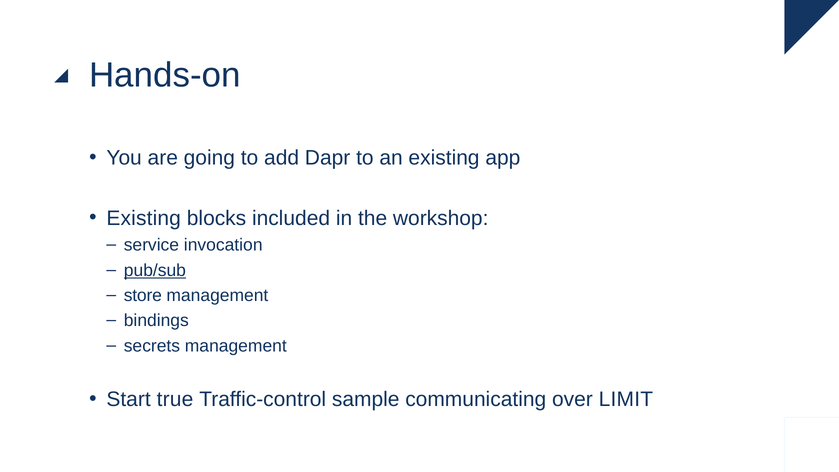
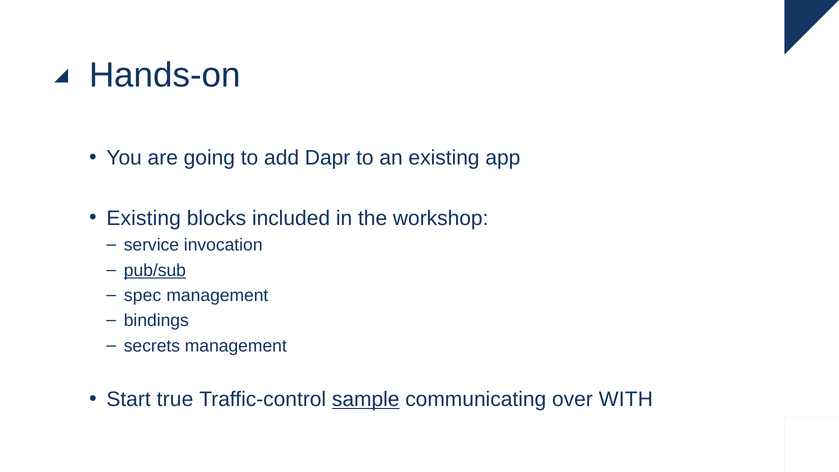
store: store -> spec (143, 295)
sample underline: none -> present (366, 399)
LIMIT: LIMIT -> WITH (626, 399)
